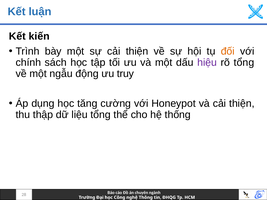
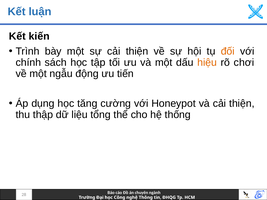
hiệu colour: purple -> orange (207, 63)
rõ tổng: tổng -> chơi (244, 63)
truy: truy -> tiến (125, 74)
